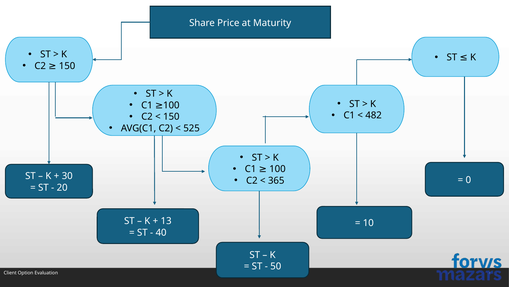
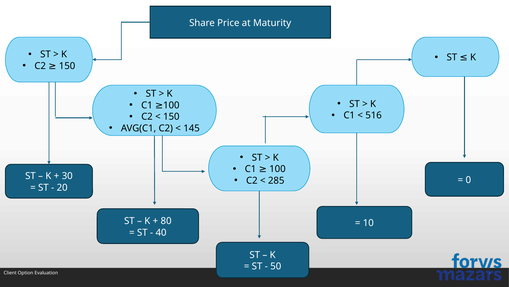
482: 482 -> 516 (374, 115)
525: 525 -> 145 (192, 128)
365: 365 -> 285 (276, 180)
13: 13 -> 80 (166, 221)
